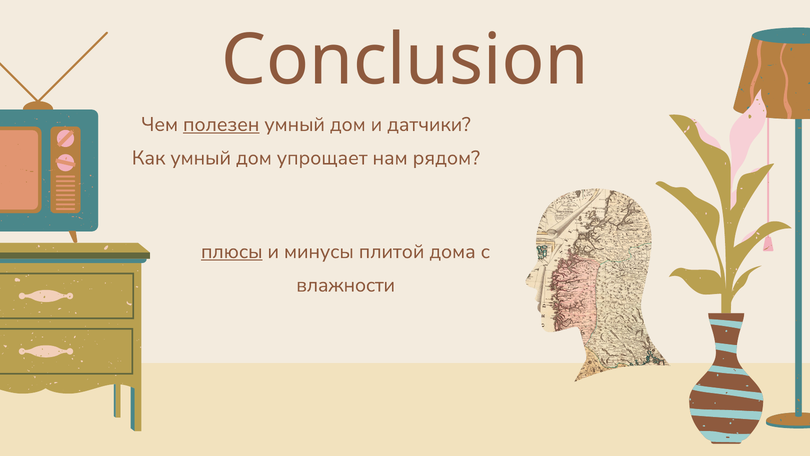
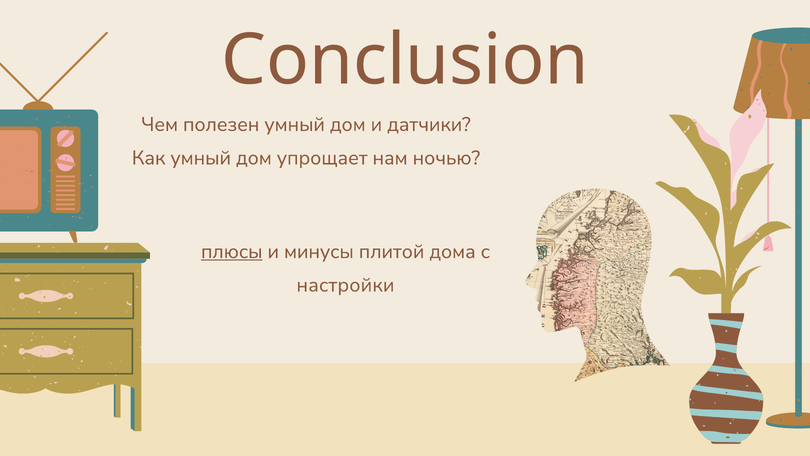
полезен underline: present -> none (221, 124)
рядом: рядом -> ночью (446, 158)
влажности: влажности -> настройки (345, 285)
